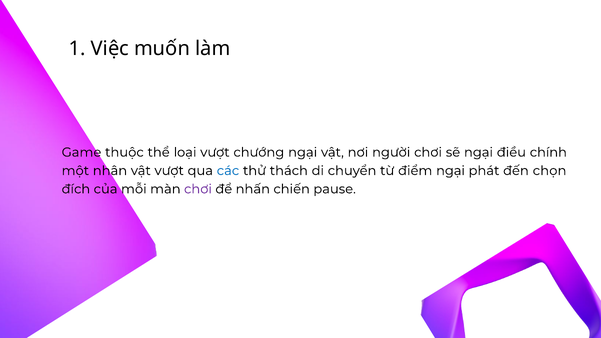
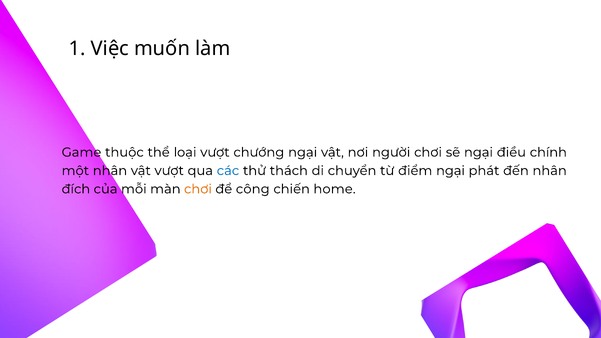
đến chọn: chọn -> nhân (550, 171)
chơi colour: purple -> orange (198, 189)
nhấn: nhấn -> công (253, 189)
pause: pause -> home (335, 189)
